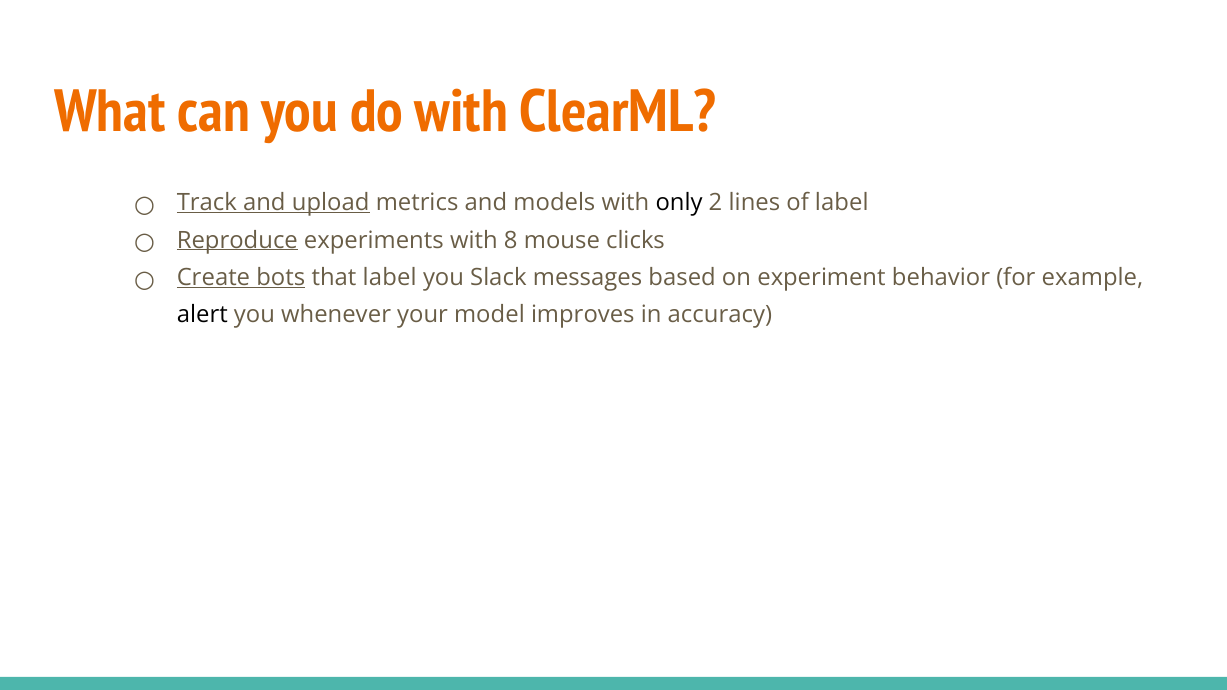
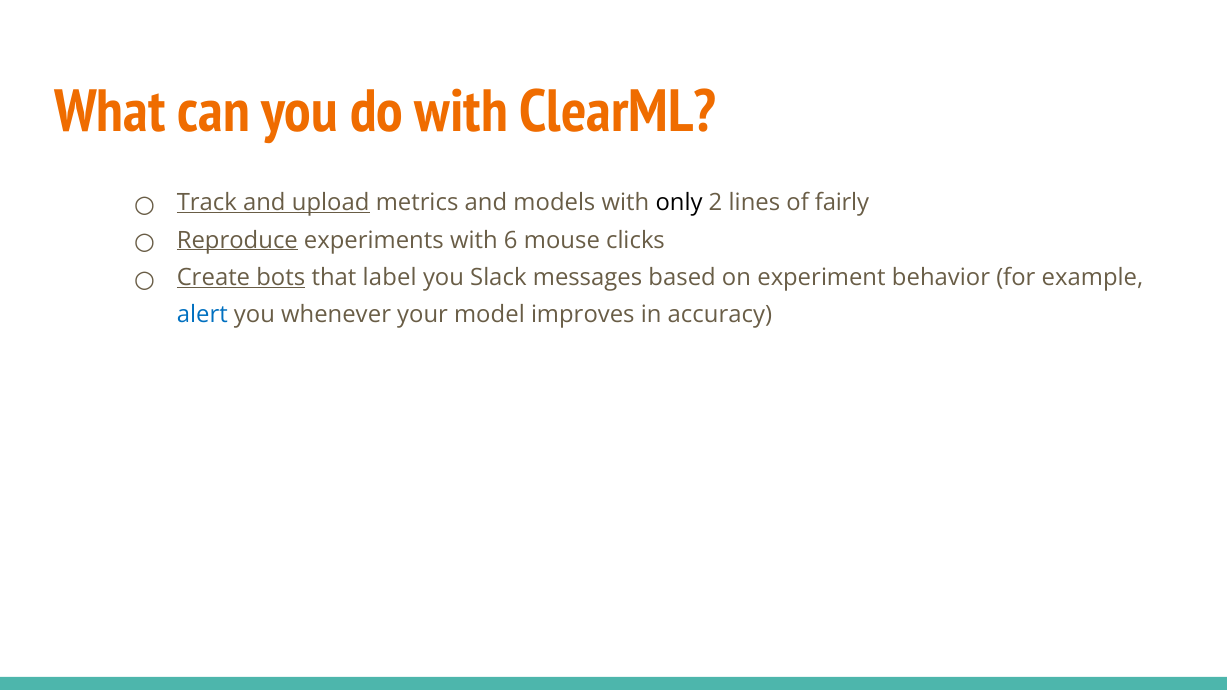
of label: label -> fairly (842, 203)
8: 8 -> 6 (511, 240)
alert colour: black -> blue (202, 315)
